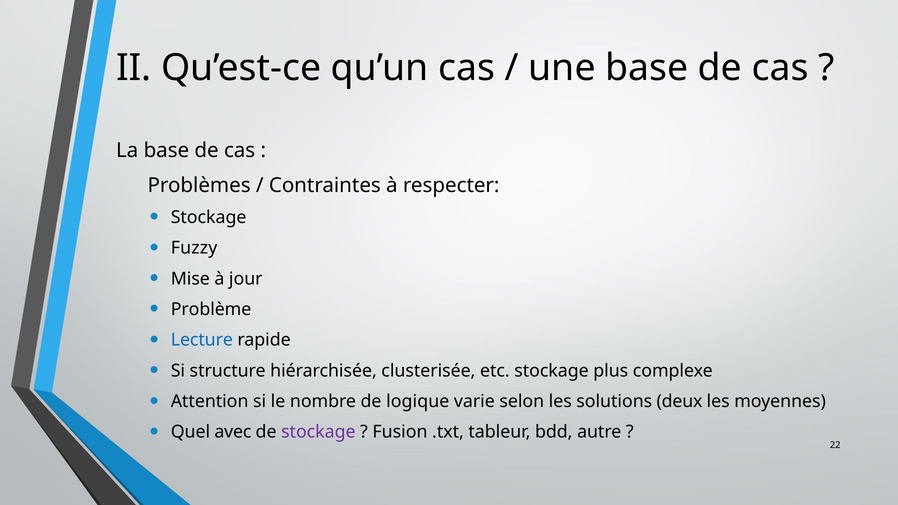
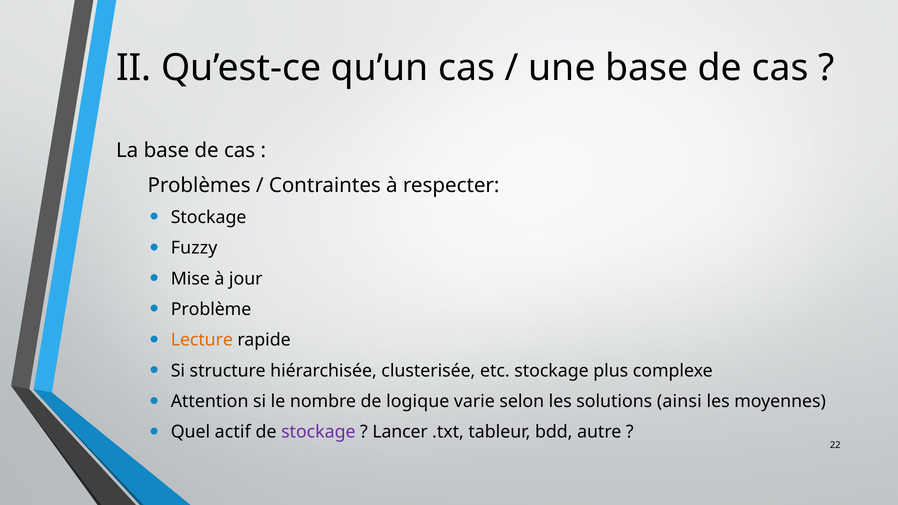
Lecture colour: blue -> orange (202, 340)
deux: deux -> ainsi (679, 402)
avec: avec -> actif (233, 432)
Fusion: Fusion -> Lancer (400, 432)
